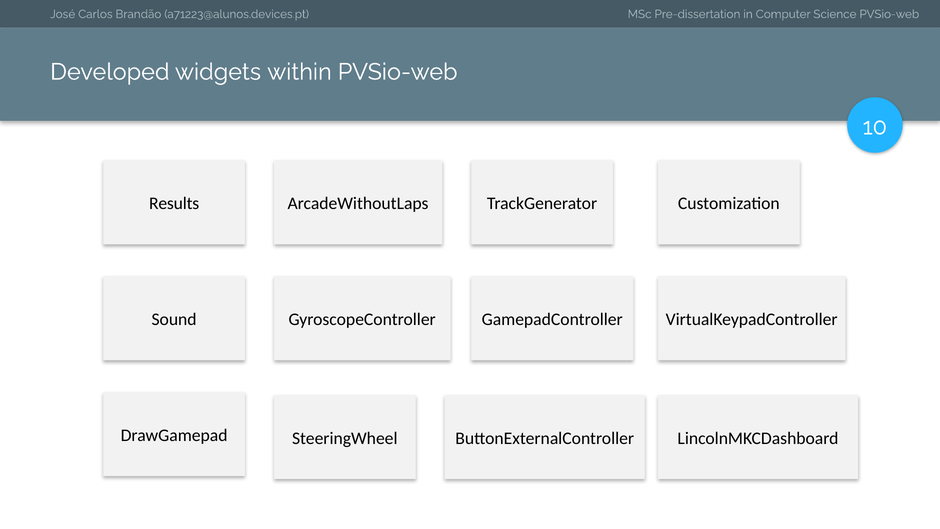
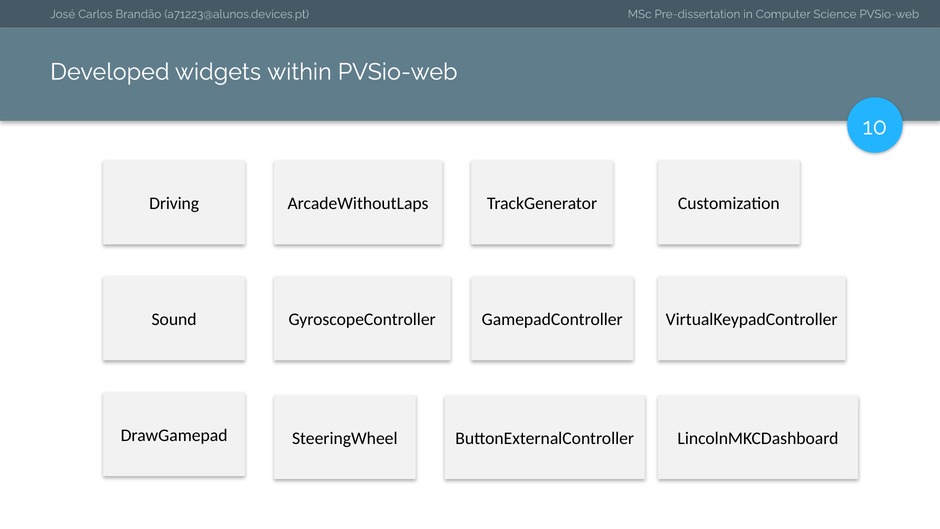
Results: Results -> Driving (174, 203)
